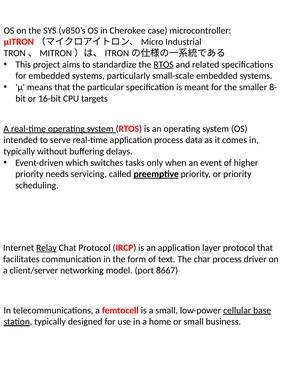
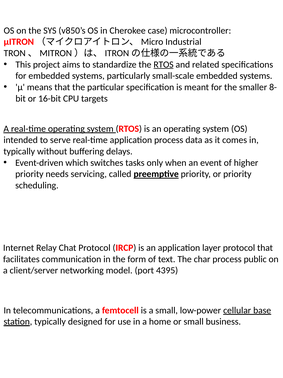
Relay underline: present -> none (46, 247)
driver: driver -> public (255, 259)
8667: 8667 -> 4395 (167, 270)
